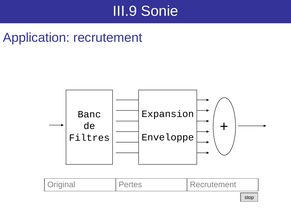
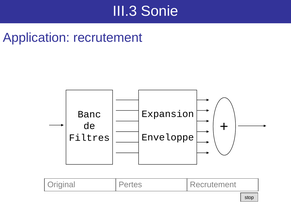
III.9: III.9 -> III.3 (125, 11)
